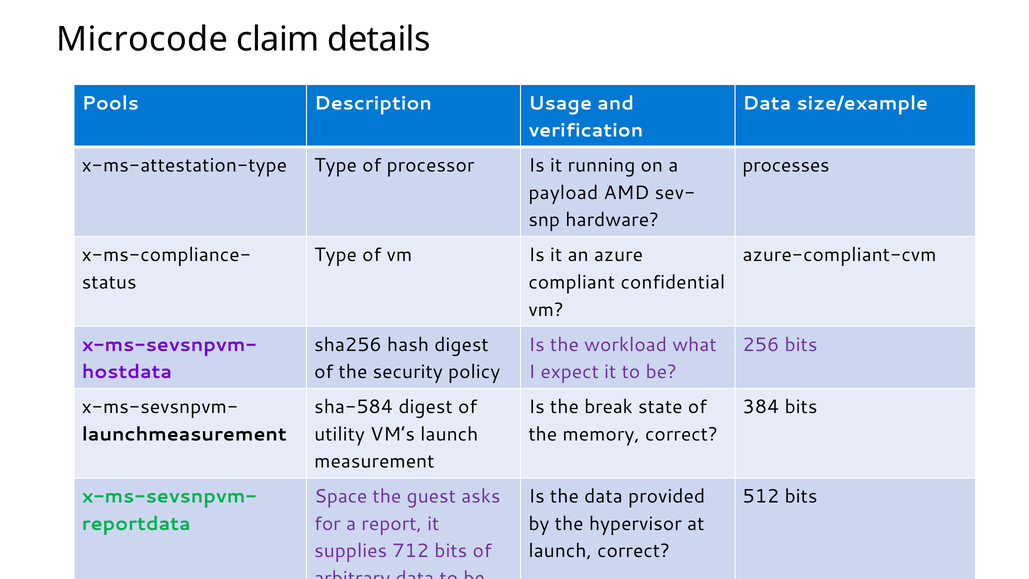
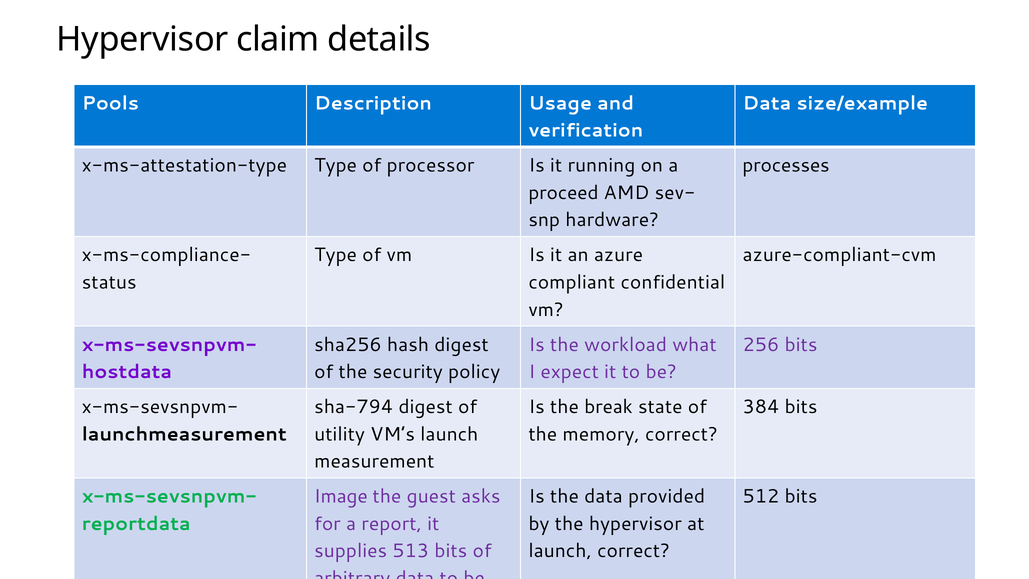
Microcode: Microcode -> Hypervisor (142, 39)
payload: payload -> proceed (563, 193)
sha-584: sha-584 -> sha-794 (354, 407)
Space: Space -> Image (341, 496)
712: 712 -> 513 (411, 551)
